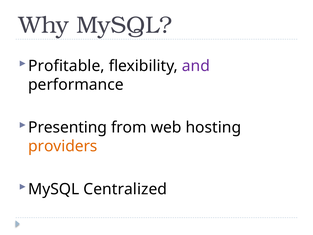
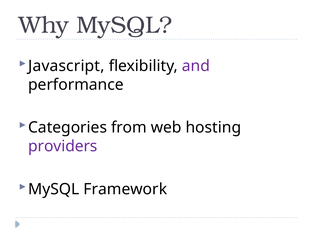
Profitable: Profitable -> Javascript (66, 66)
Presenting: Presenting -> Categories (68, 127)
providers colour: orange -> purple (63, 146)
Centralized: Centralized -> Framework (125, 189)
